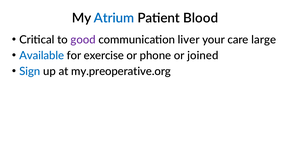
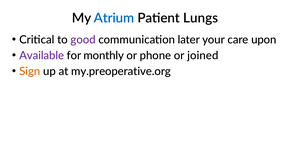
Blood: Blood -> Lungs (201, 18)
liver: liver -> later (189, 40)
large: large -> upon (264, 40)
Available colour: blue -> purple (42, 55)
exercise: exercise -> monthly (104, 55)
Sign colour: blue -> orange (30, 71)
